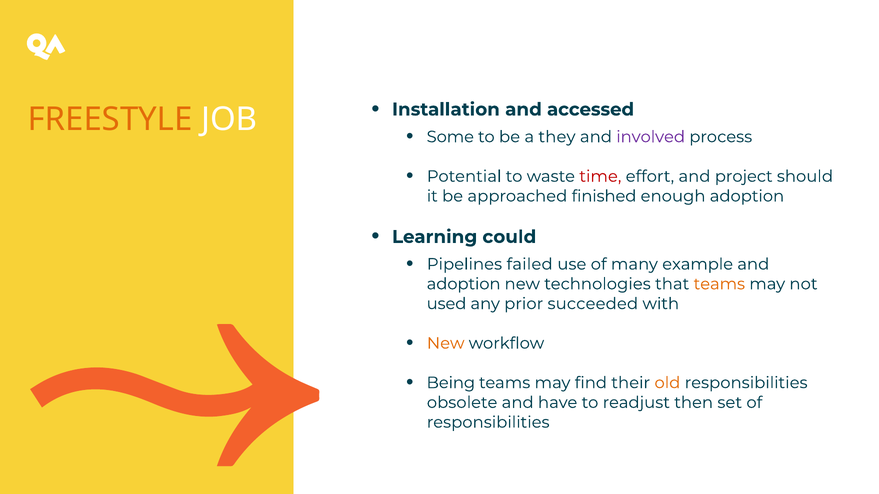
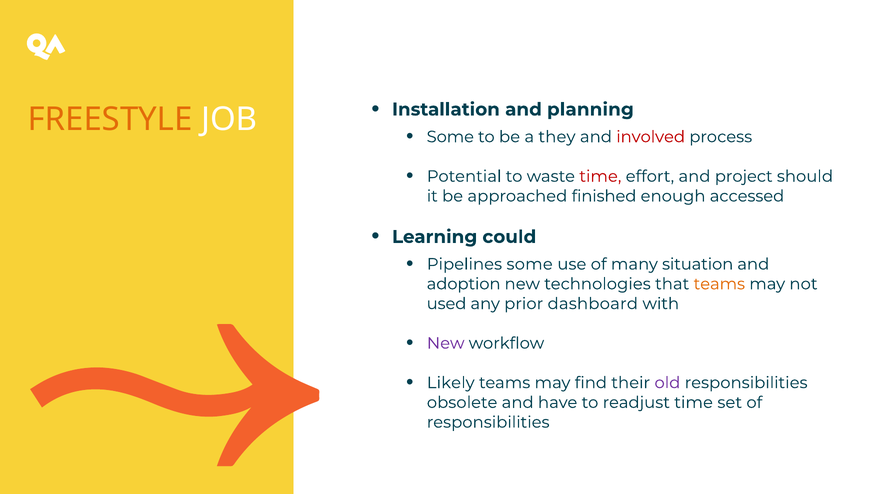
accessed: accessed -> planning (590, 110)
involved colour: purple -> red (651, 137)
enough adoption: adoption -> accessed (747, 196)
Pipelines failed: failed -> some (530, 264)
example: example -> situation (698, 264)
succeeded: succeeded -> dashboard (593, 304)
New colour: orange -> purple (446, 344)
Being: Being -> Likely (451, 383)
old colour: orange -> purple (667, 383)
readjust then: then -> time (694, 403)
